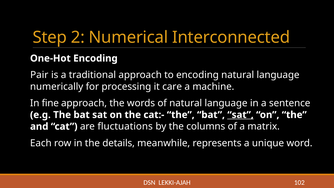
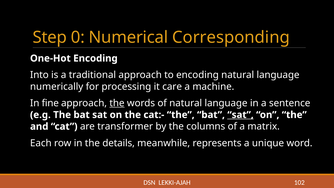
2: 2 -> 0 (78, 37)
Interconnected: Interconnected -> Corresponding (231, 37)
Pair: Pair -> Into (39, 75)
the underline: none -> present (117, 103)
fluctuations: fluctuations -> transformer (125, 126)
